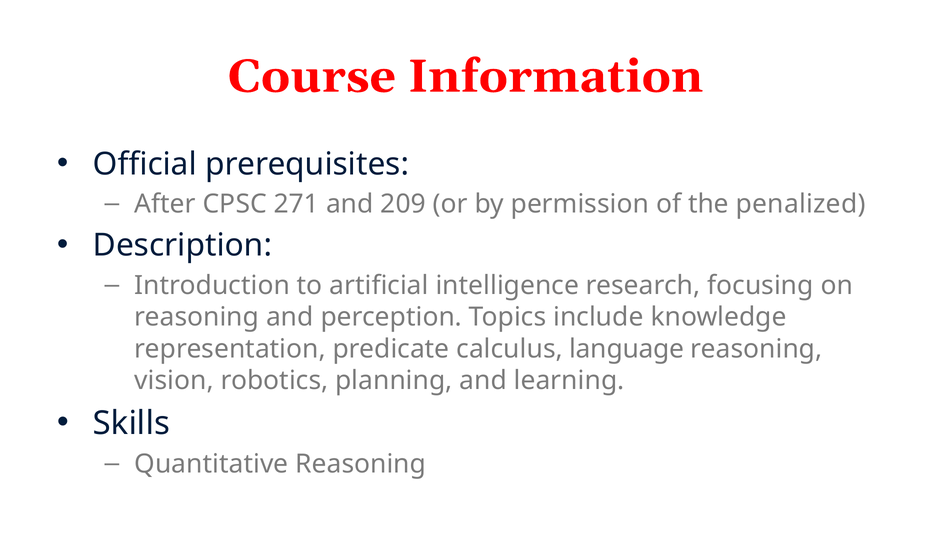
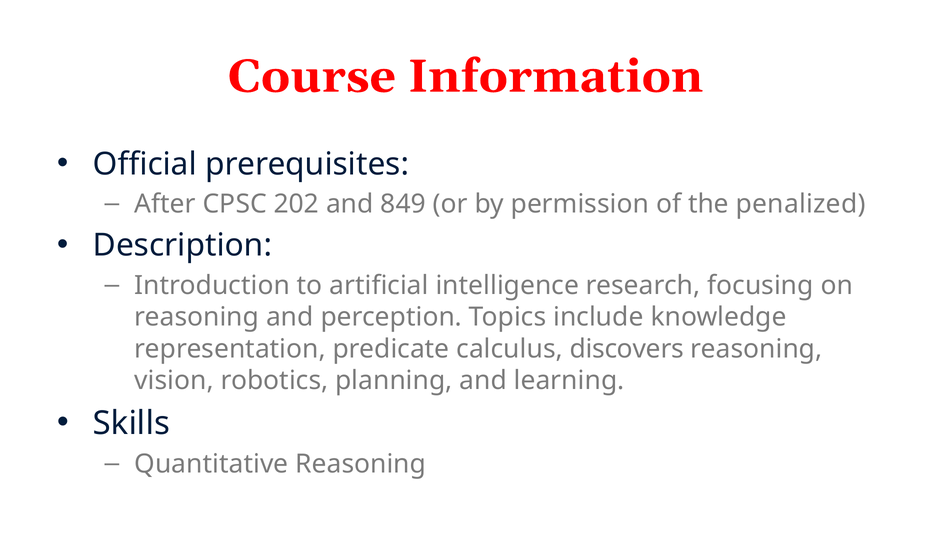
271: 271 -> 202 (296, 204)
209: 209 -> 849 (403, 204)
language: language -> discovers (627, 349)
